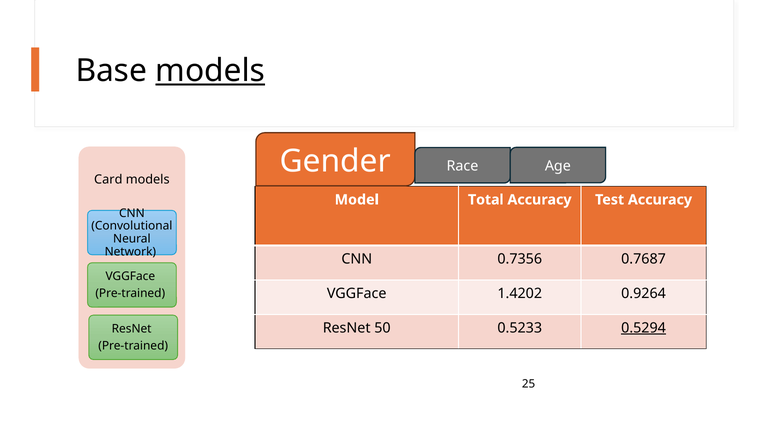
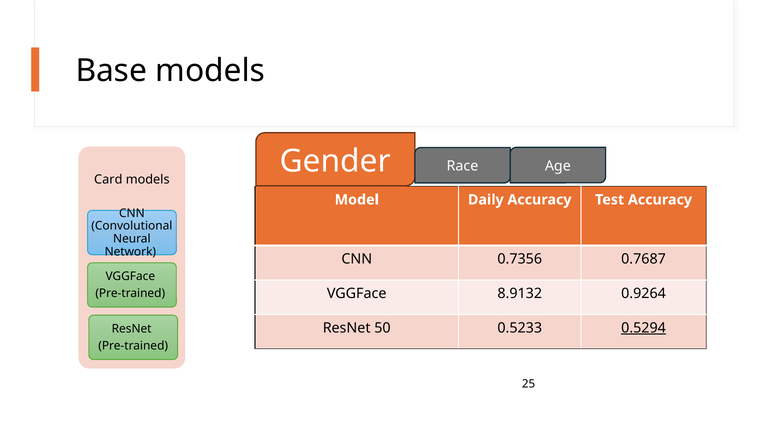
models underline: present -> none (210, 71)
Total: Total -> Daily (486, 200)
1.4202: 1.4202 -> 8.9132 (520, 294)
